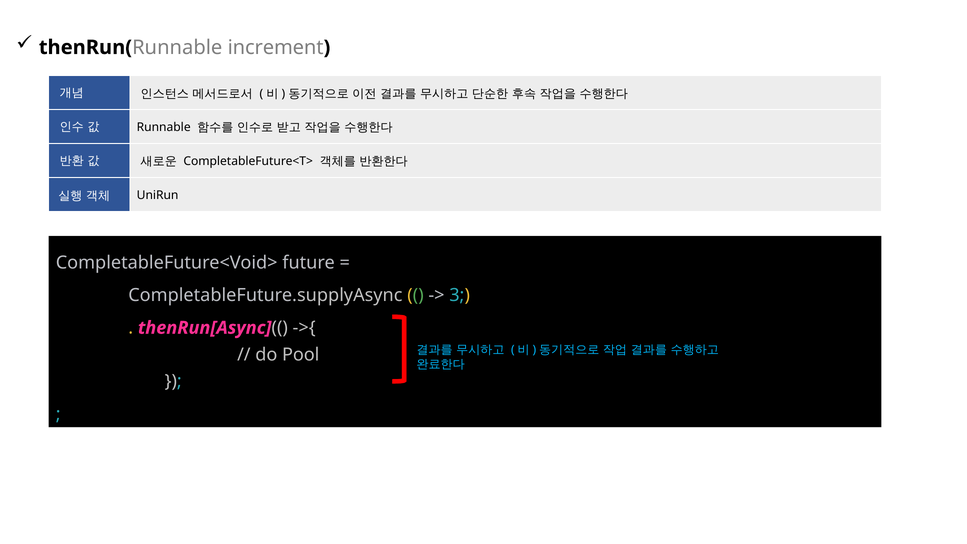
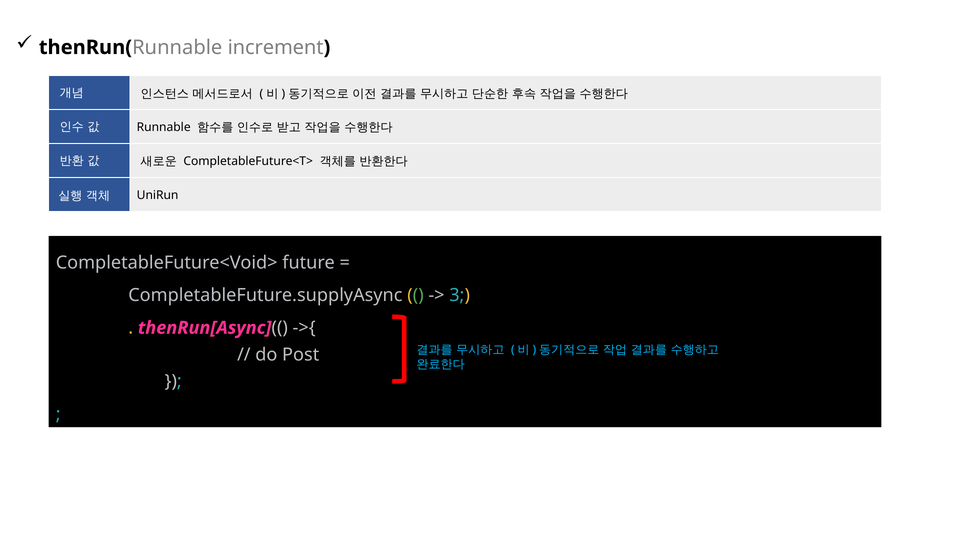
Pool: Pool -> Post (301, 355)
